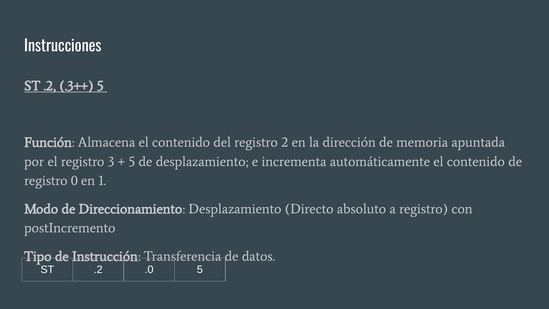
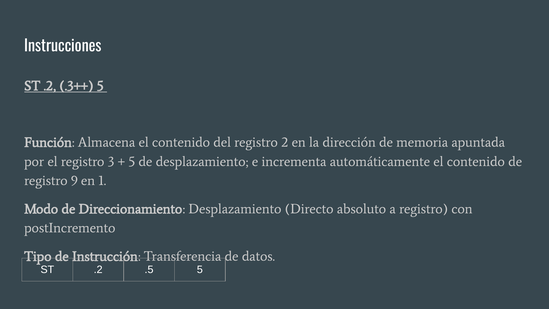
0: 0 -> 9 (74, 181)
.0: .0 -> .5 (149, 270)
